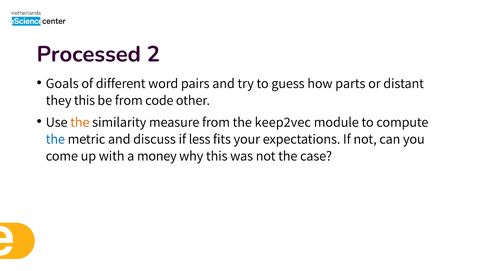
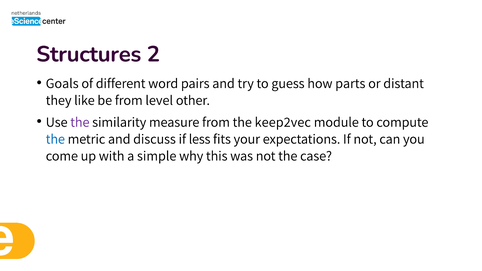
Processed: Processed -> Structures (89, 54)
they this: this -> like (84, 100)
code: code -> level (159, 100)
the colour: orange -> purple (80, 122)
money: money -> simple (157, 156)
